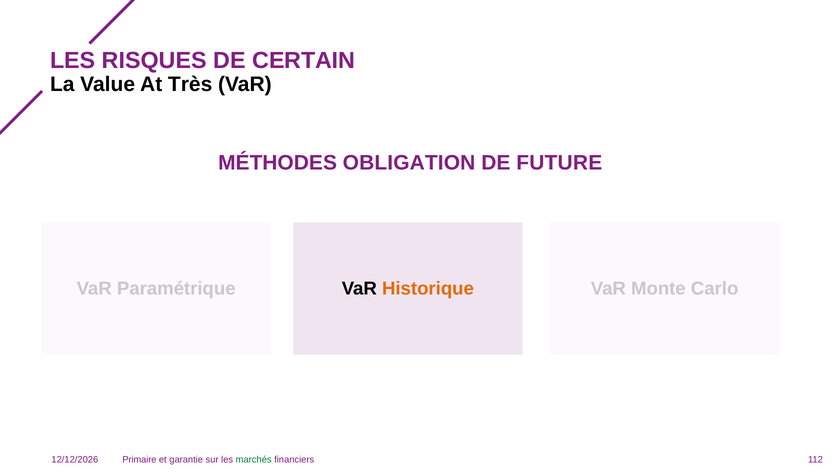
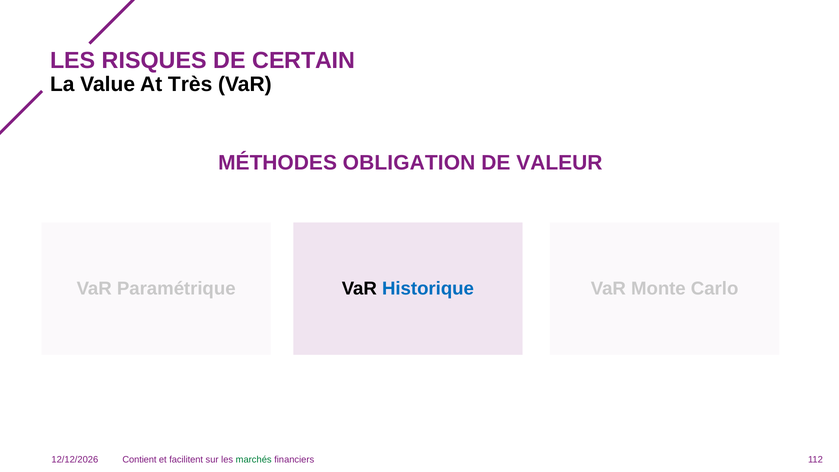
FUTURE: FUTURE -> VALEUR (559, 163)
Historique colour: orange -> blue (428, 288)
Primaire: Primaire -> Contient (139, 460)
garantie: garantie -> facilitent (186, 460)
